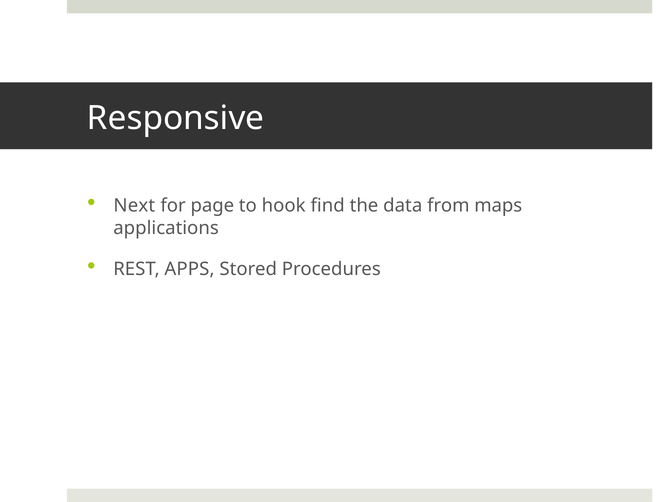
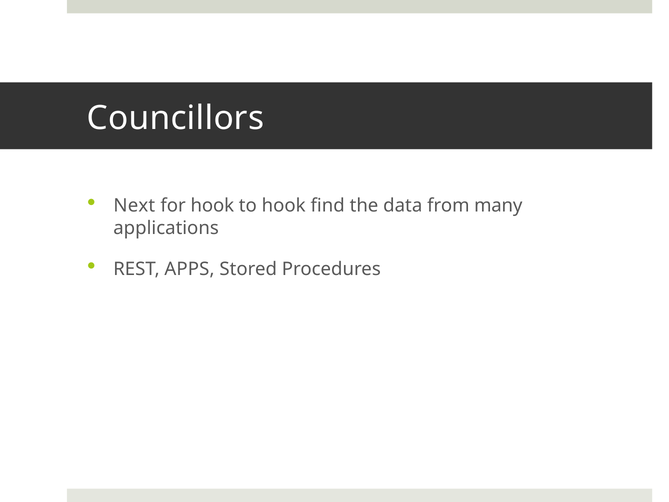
Responsive: Responsive -> Councillors (176, 118)
for page: page -> hook (212, 206)
maps: maps -> many (498, 206)
